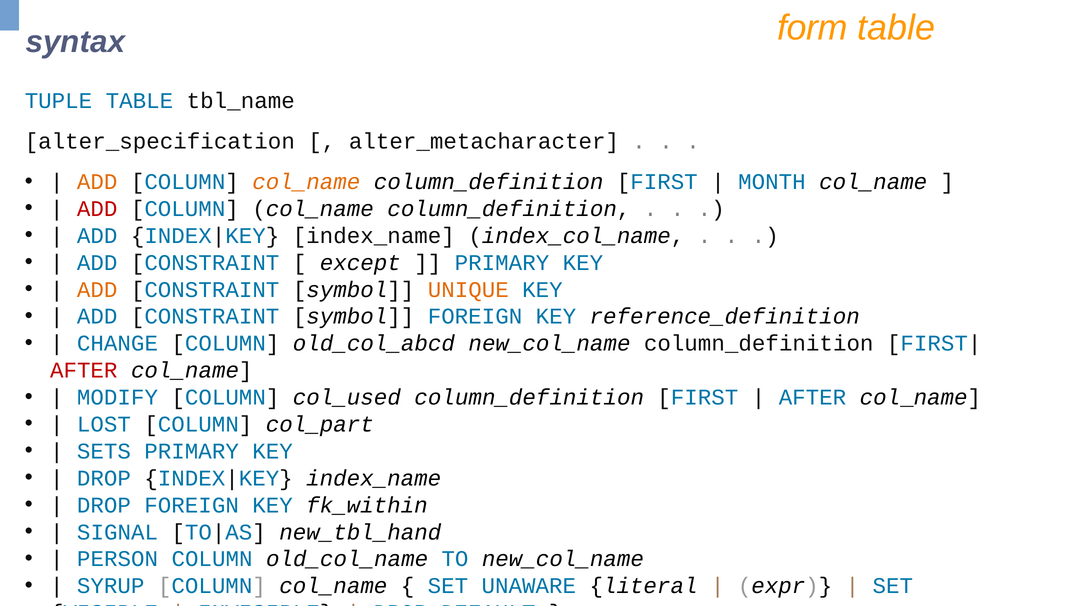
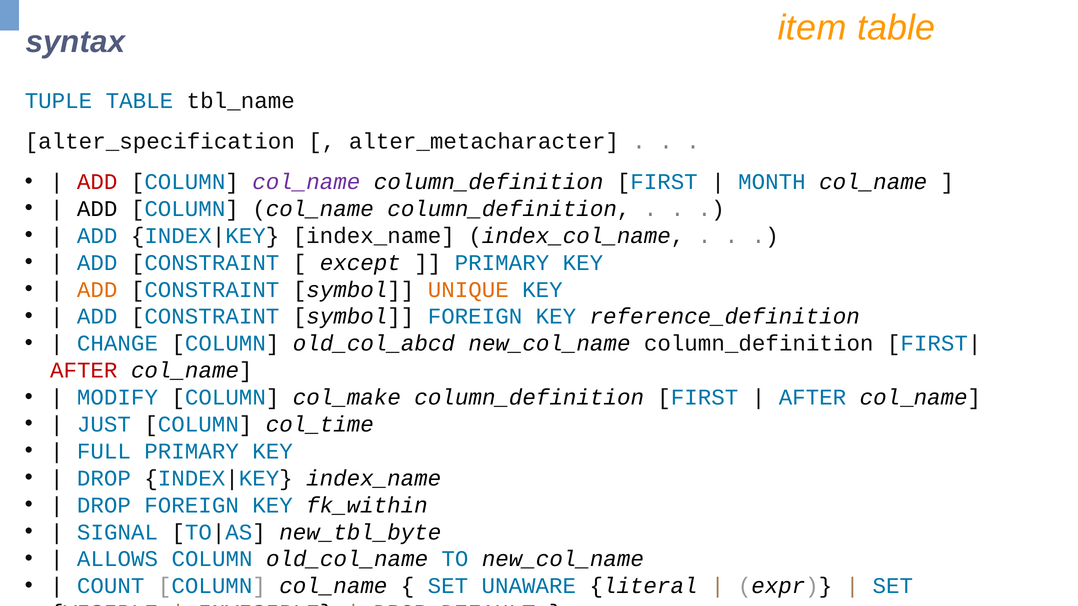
form: form -> item (812, 28)
ADD colour: orange -> red (97, 182)
col_name colour: orange -> purple (306, 182)
ADD colour: red -> black (97, 209)
col_used: col_used -> col_make (347, 398)
LOST: LOST -> JUST (104, 425)
col_part: col_part -> col_time (320, 425)
SETS: SETS -> FULL (104, 452)
new_tbl_hand: new_tbl_hand -> new_tbl_byte (360, 532)
PERSON: PERSON -> ALLOWS (118, 559)
SYRUP: SYRUP -> COUNT (111, 586)
